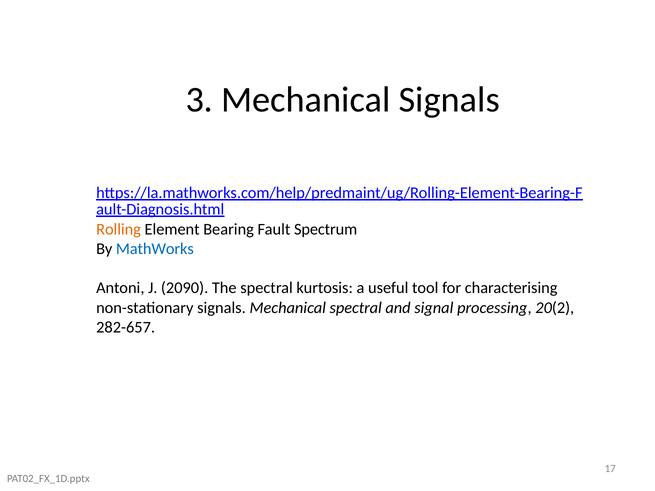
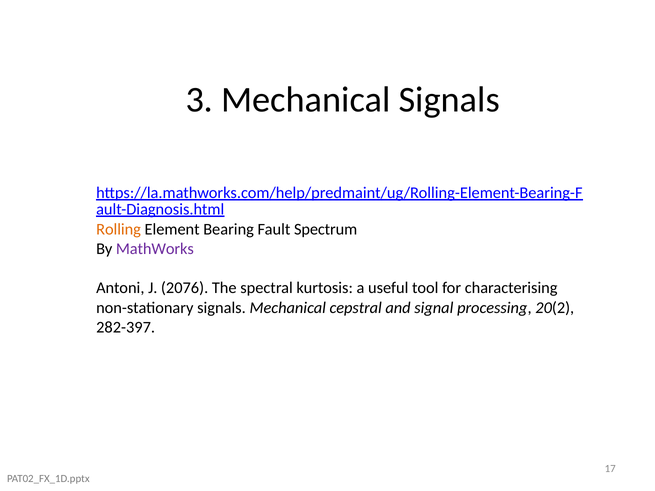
MathWorks colour: blue -> purple (155, 249)
2090: 2090 -> 2076 (185, 288)
Mechanical spectral: spectral -> cepstral (356, 308)
282-657: 282-657 -> 282-397 (126, 327)
